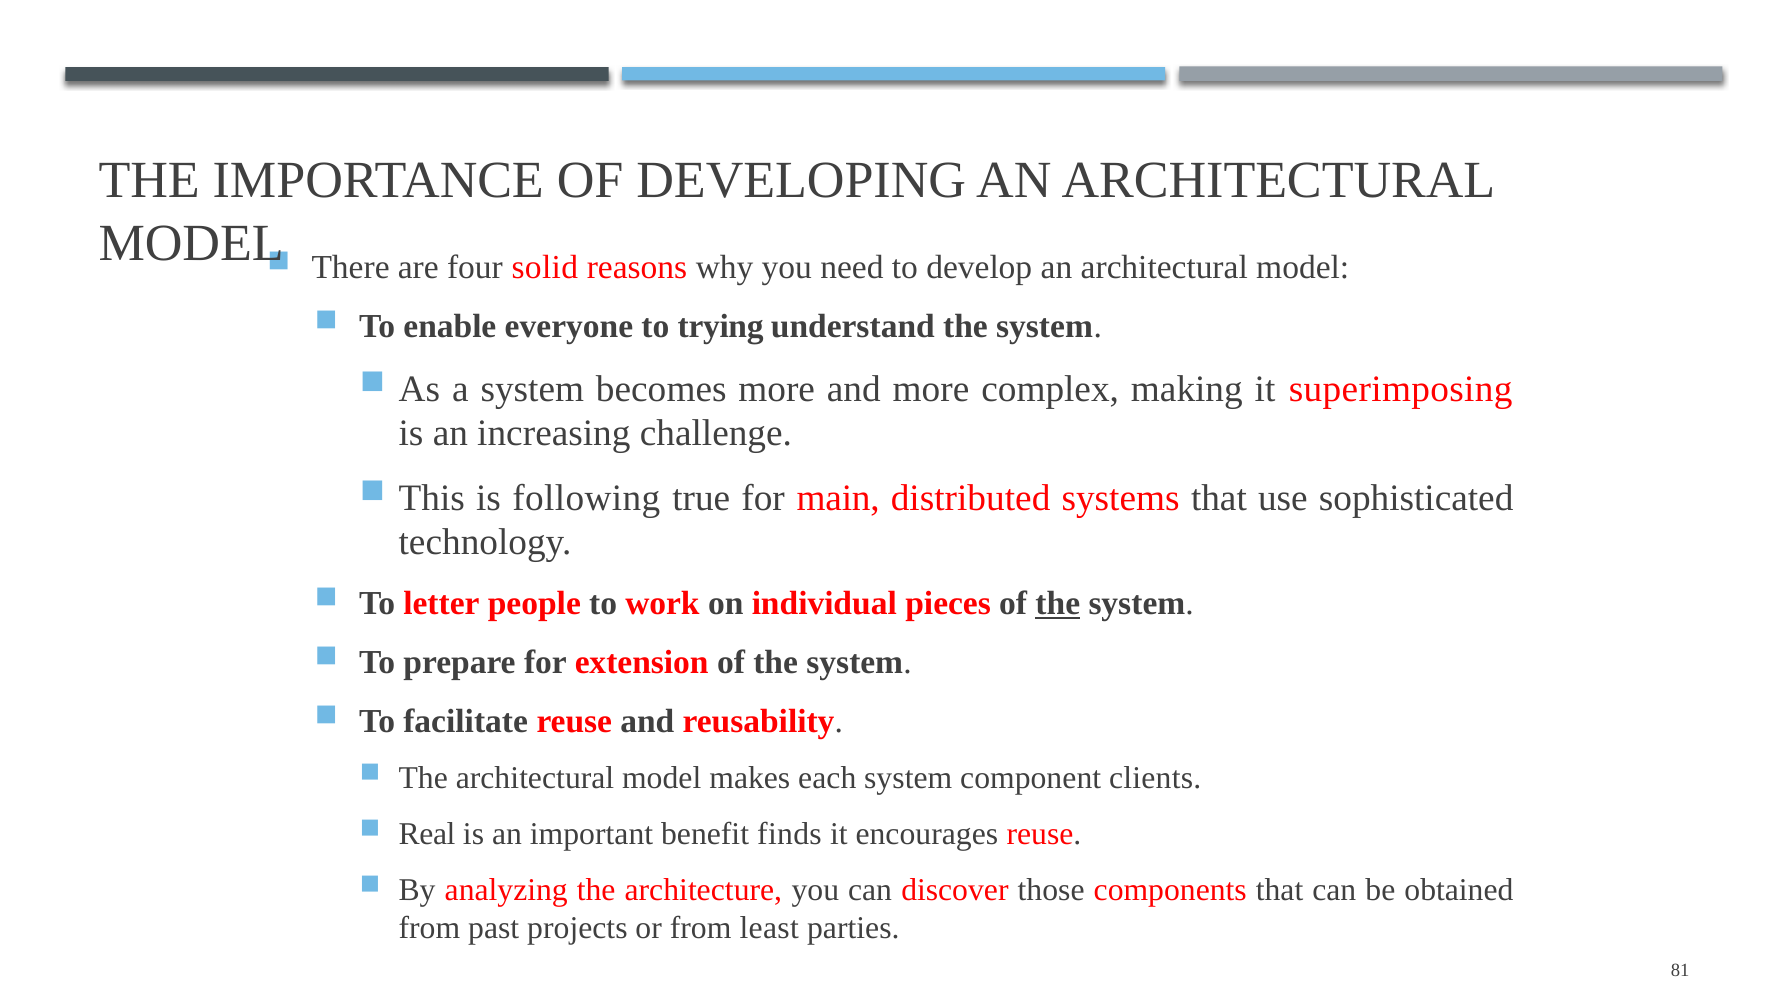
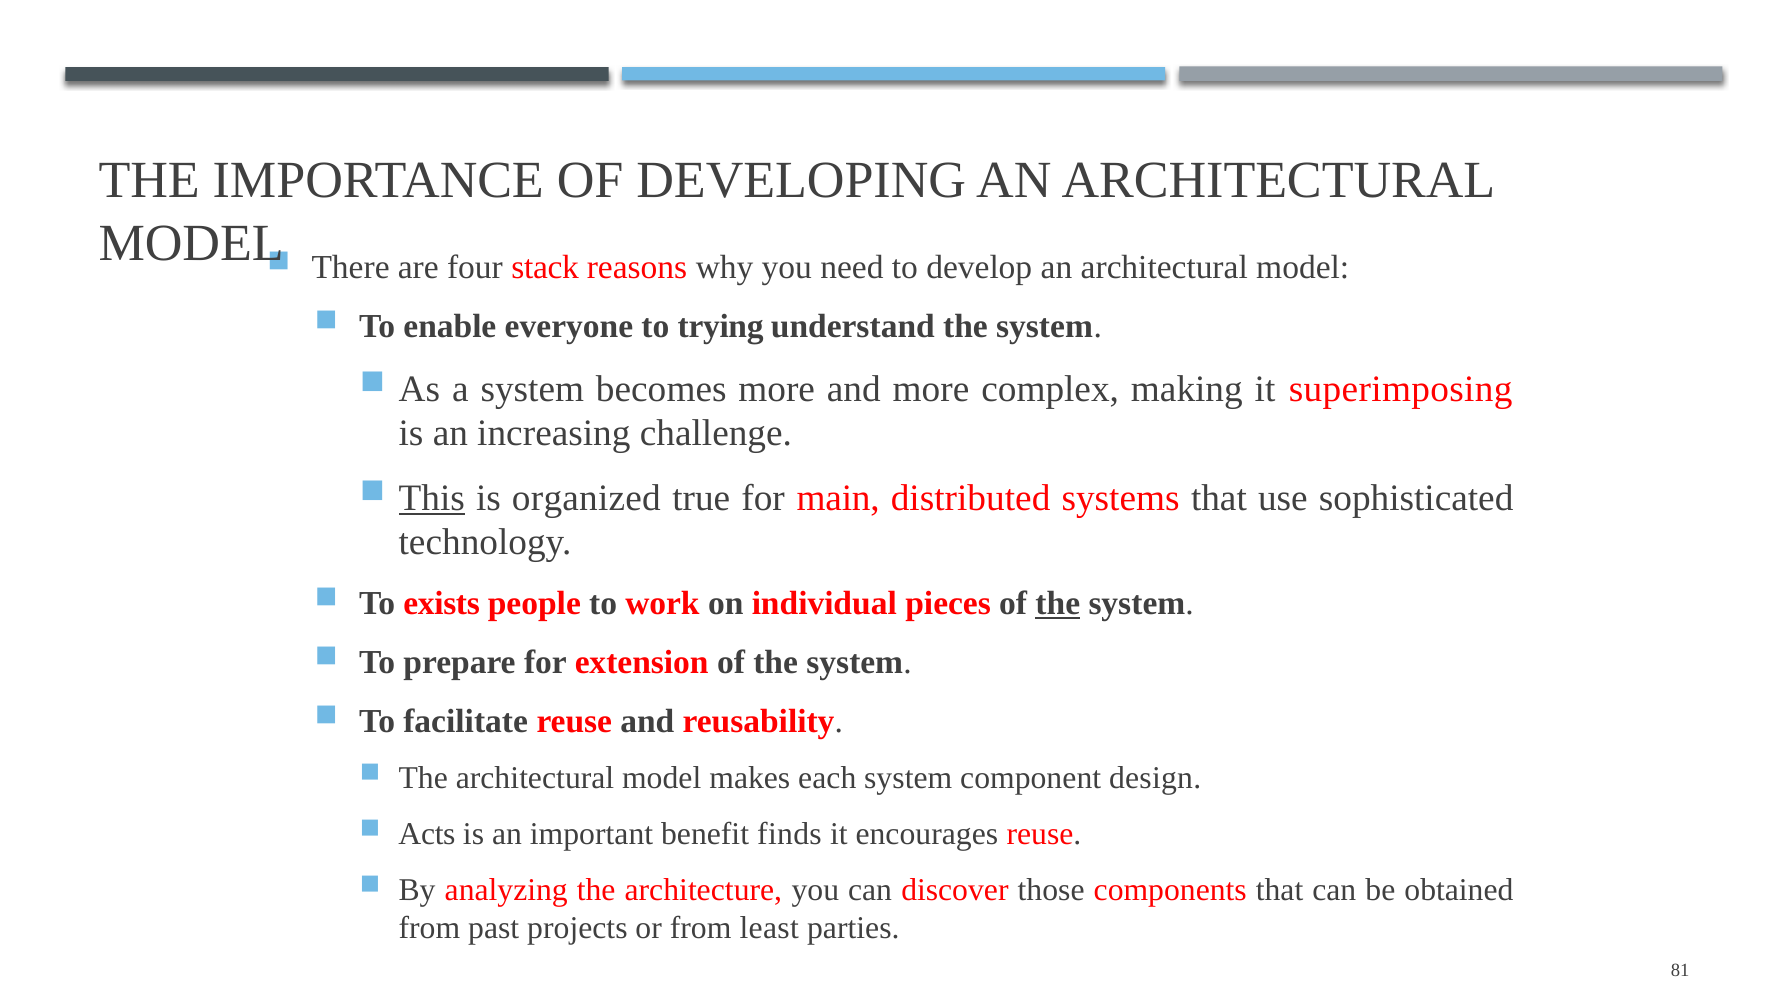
solid: solid -> stack (545, 268)
This underline: none -> present (432, 498)
following: following -> organized (586, 498)
letter: letter -> exists (442, 603)
clients: clients -> design (1155, 778)
Real: Real -> Acts (427, 834)
